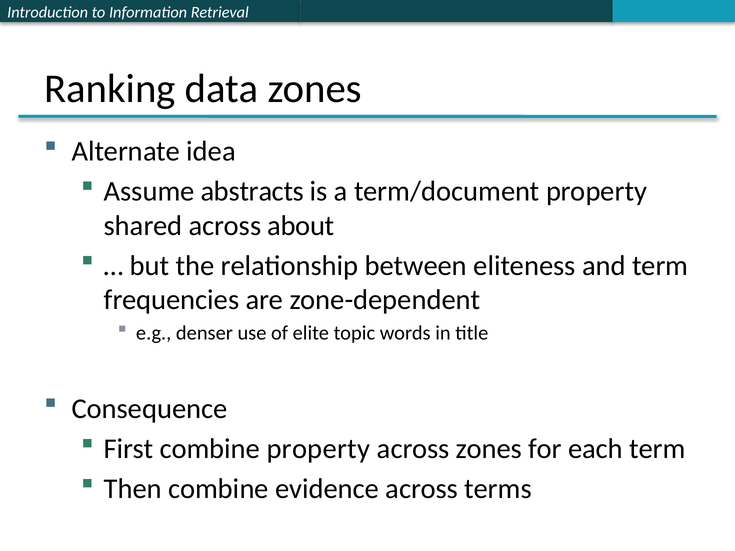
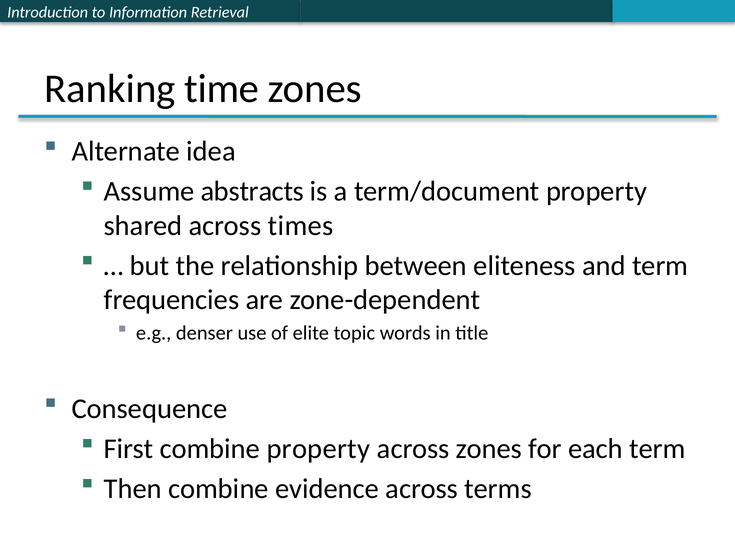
data: data -> time (222, 89)
about: about -> times (301, 226)
